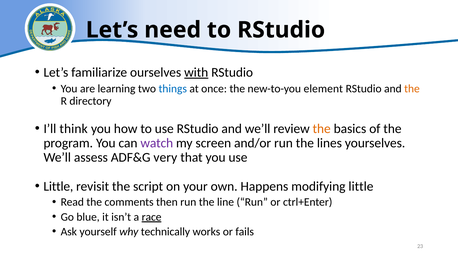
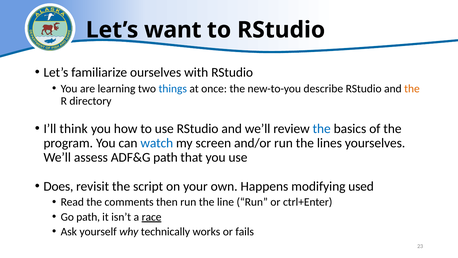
need: need -> want (173, 30)
with underline: present -> none (196, 72)
element: element -> describe (323, 89)
the colour: orange -> blue (322, 129)
watch colour: purple -> blue (157, 143)
ADF&G very: very -> path (165, 157)
Little: Little -> Does (58, 186)
modifying little: little -> used (361, 186)
Go blue: blue -> path (88, 217)
